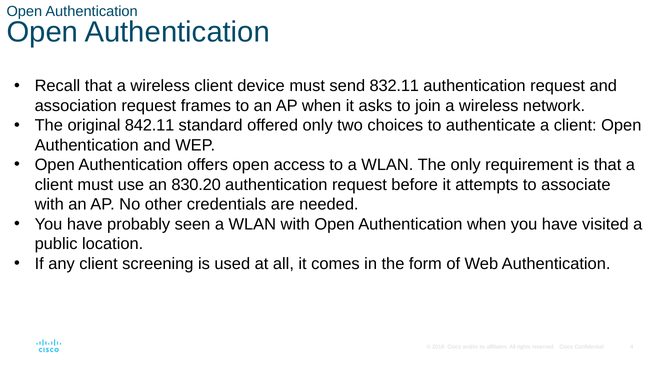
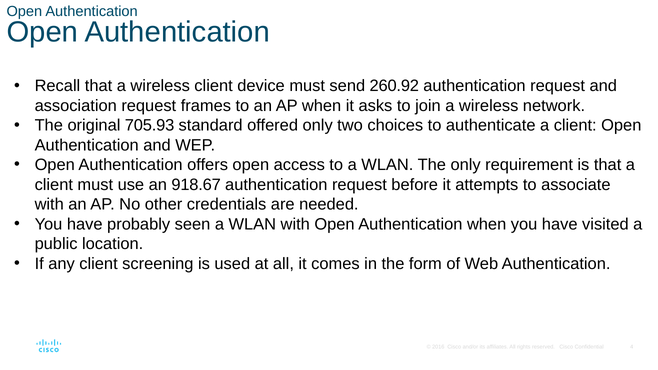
832.11: 832.11 -> 260.92 (394, 86)
842.11: 842.11 -> 705.93 (150, 126)
830.20: 830.20 -> 918.67 (196, 185)
